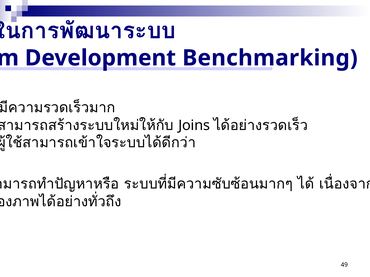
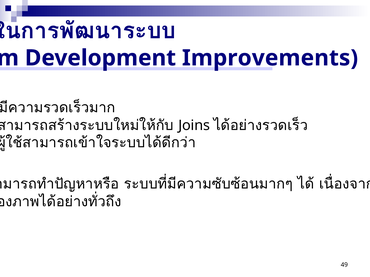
Benchmarking: Benchmarking -> Improvements (270, 58)
